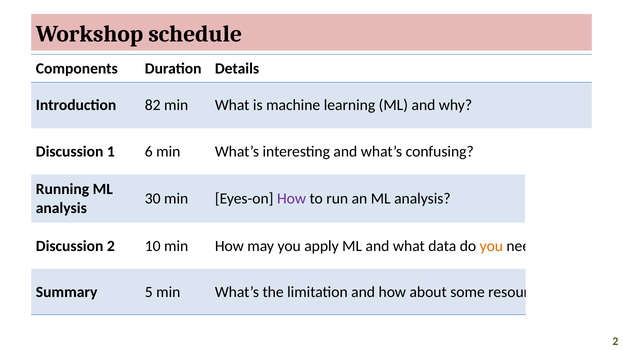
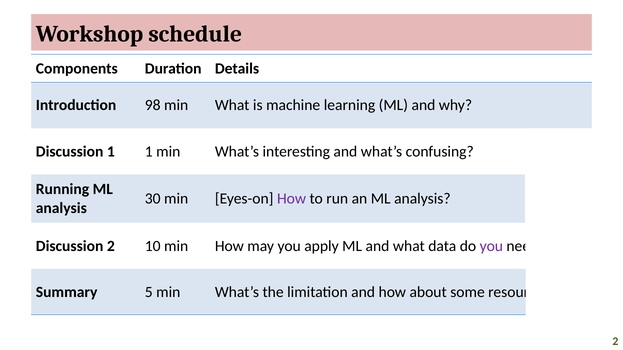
82: 82 -> 98 (153, 105)
1 6: 6 -> 1 (149, 152)
you colour: orange -> purple (491, 246)
